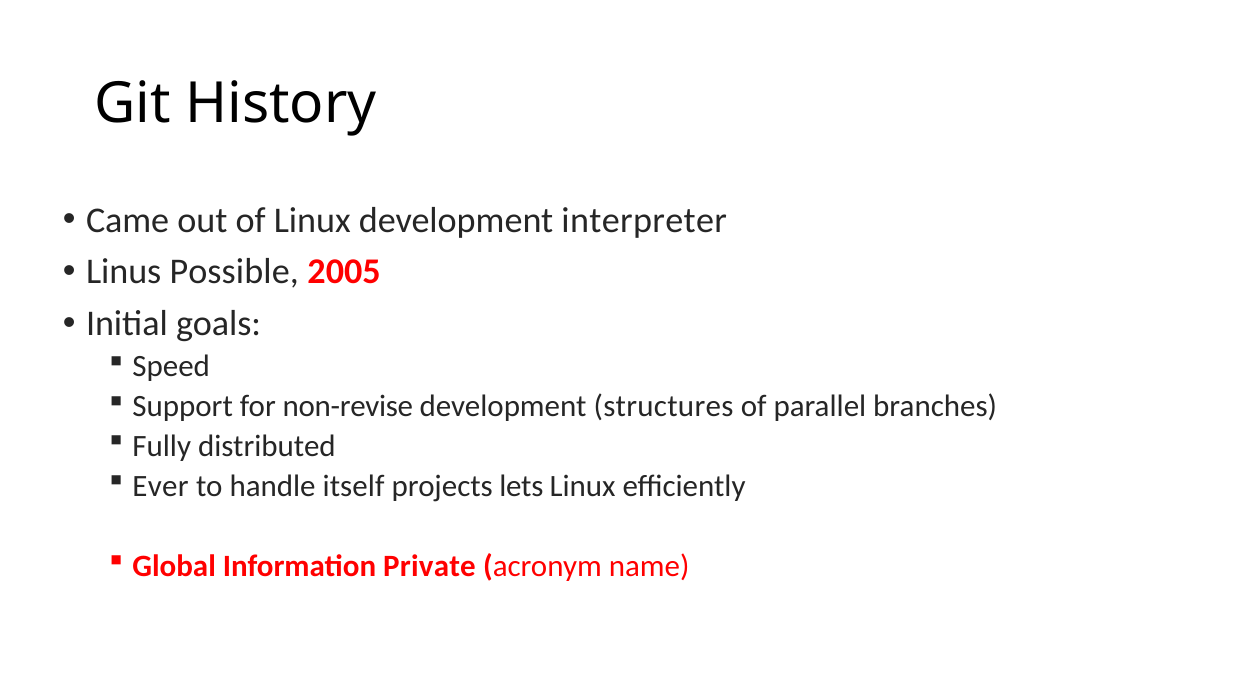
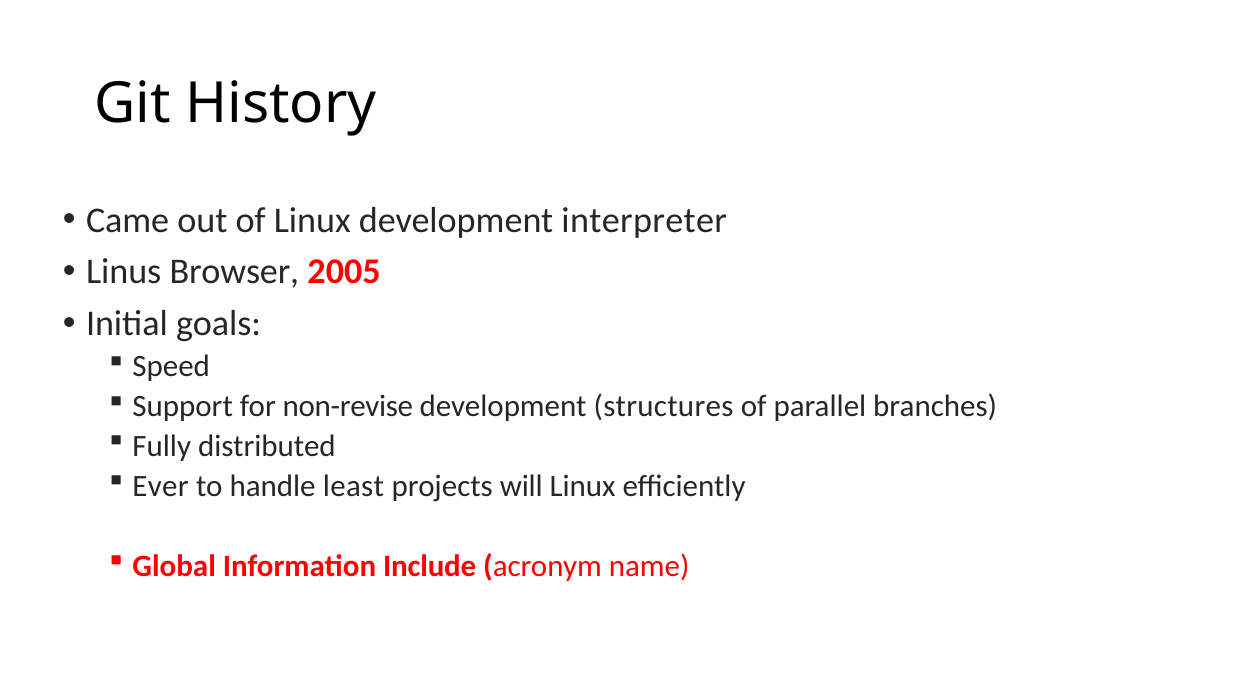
Possible: Possible -> Browser (234, 272)
itself: itself -> least (353, 486)
lets: lets -> will (521, 486)
Private: Private -> Include (430, 566)
